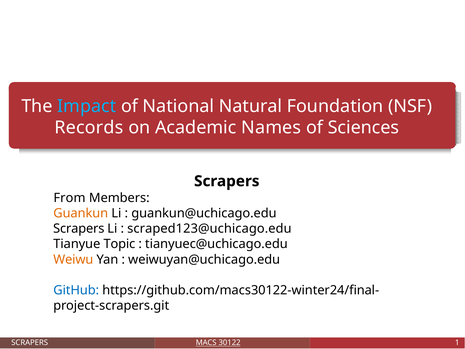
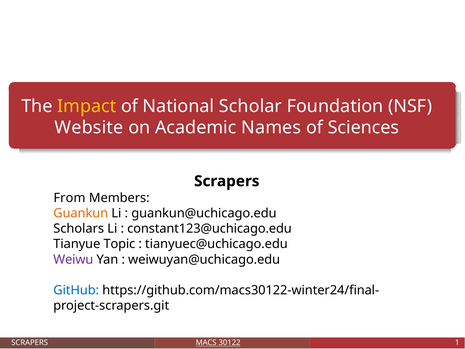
Impact colour: light blue -> yellow (87, 106)
Natural: Natural -> Scholar (251, 106)
Records: Records -> Website (89, 128)
Scrapers: Scrapers -> Scholars (79, 229)
scraped123@uchicago.edu: scraped123@uchicago.edu -> constant123@uchicago.edu (209, 229)
Weiwu colour: orange -> purple (73, 260)
